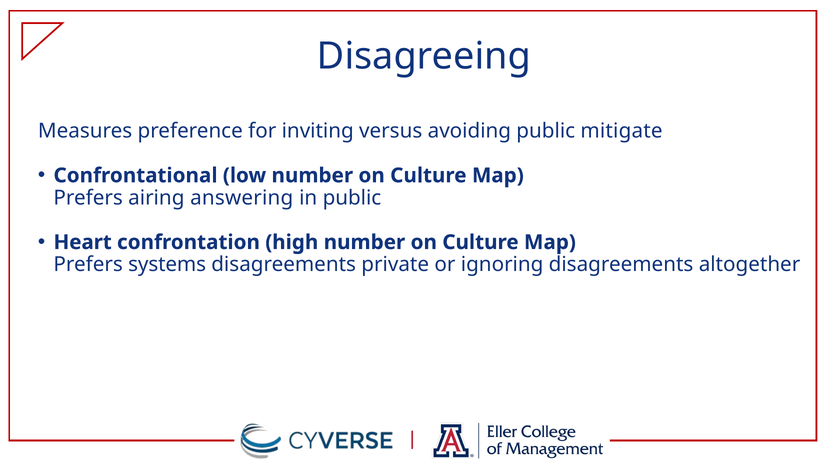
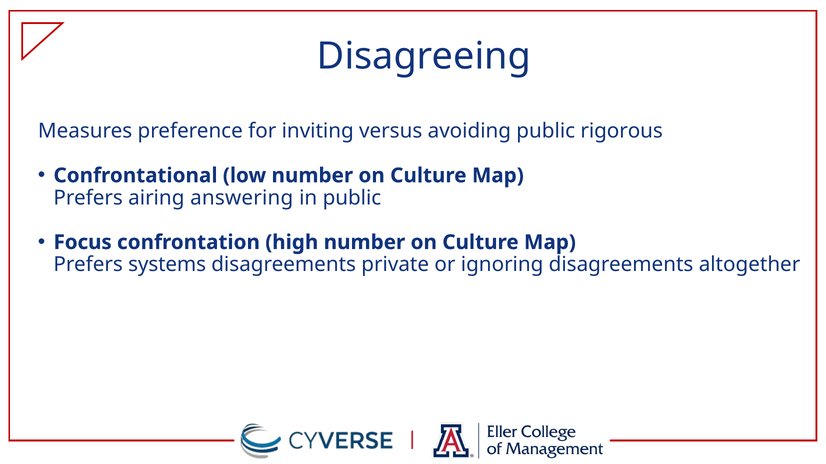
mitigate: mitigate -> rigorous (622, 131)
Heart: Heart -> Focus (83, 243)
